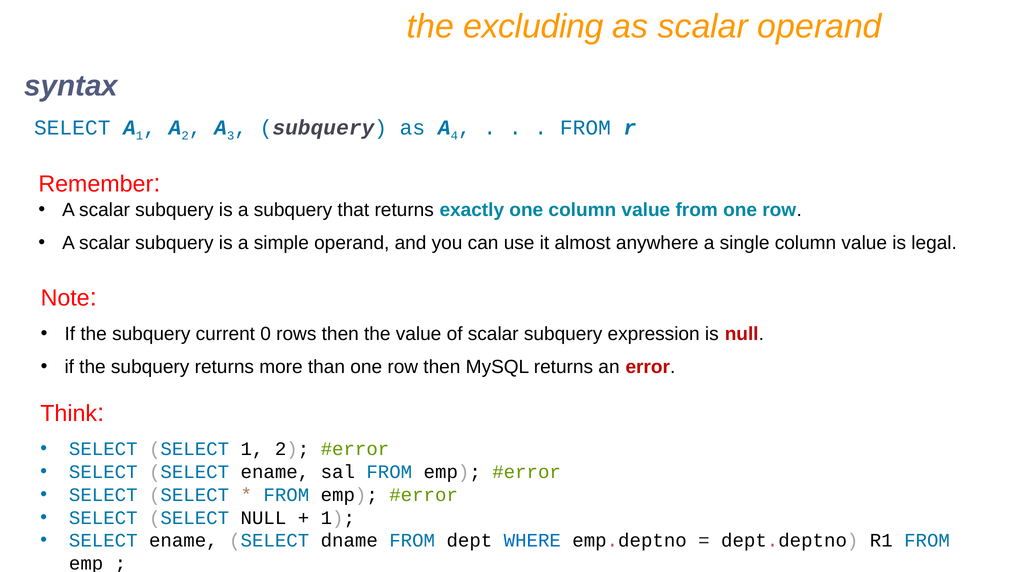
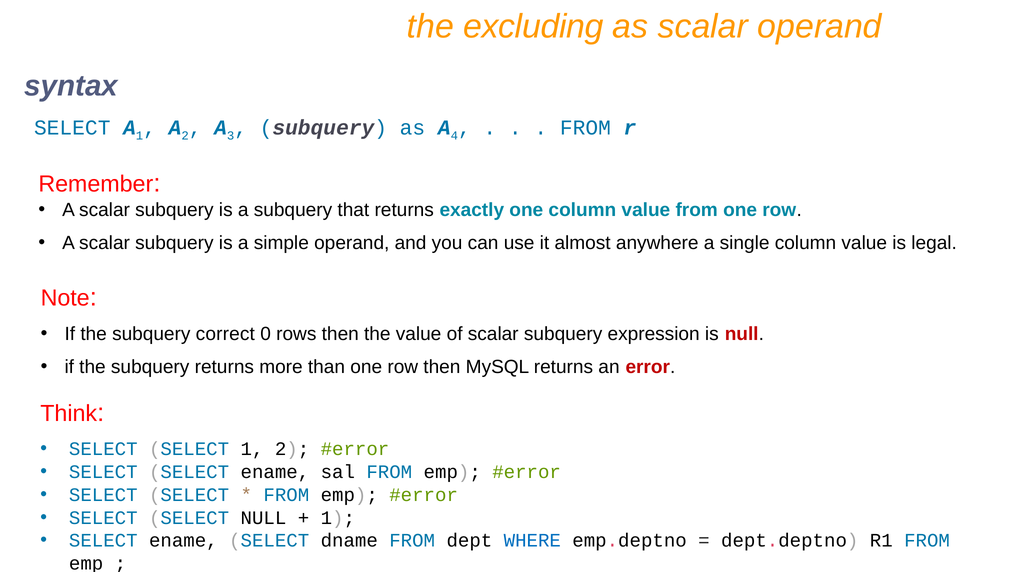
current: current -> correct (225, 334)
